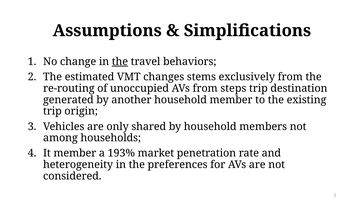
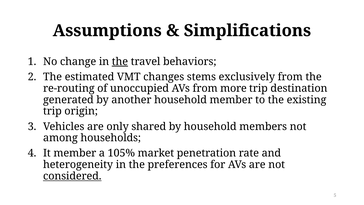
steps: steps -> more (233, 88)
193%: 193% -> 105% (121, 153)
considered underline: none -> present (72, 176)
